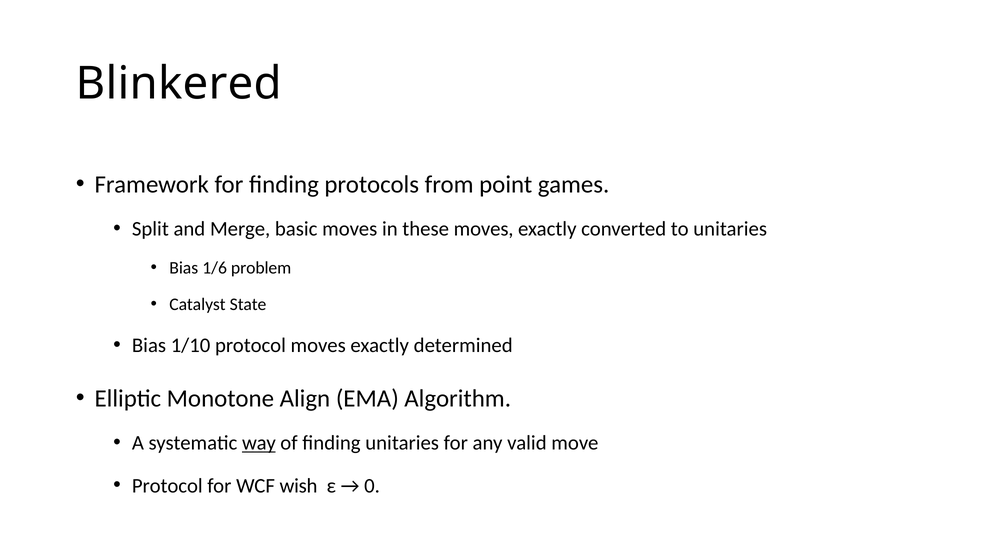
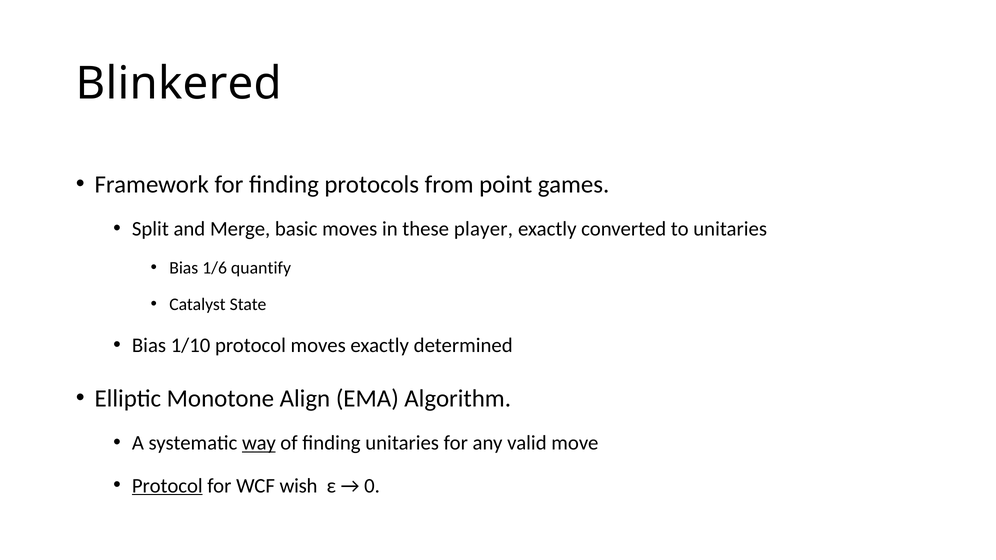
these moves: moves -> player (483, 229)
problem: problem -> quantify (261, 268)
Protocol underline: none -> present (167, 486)
